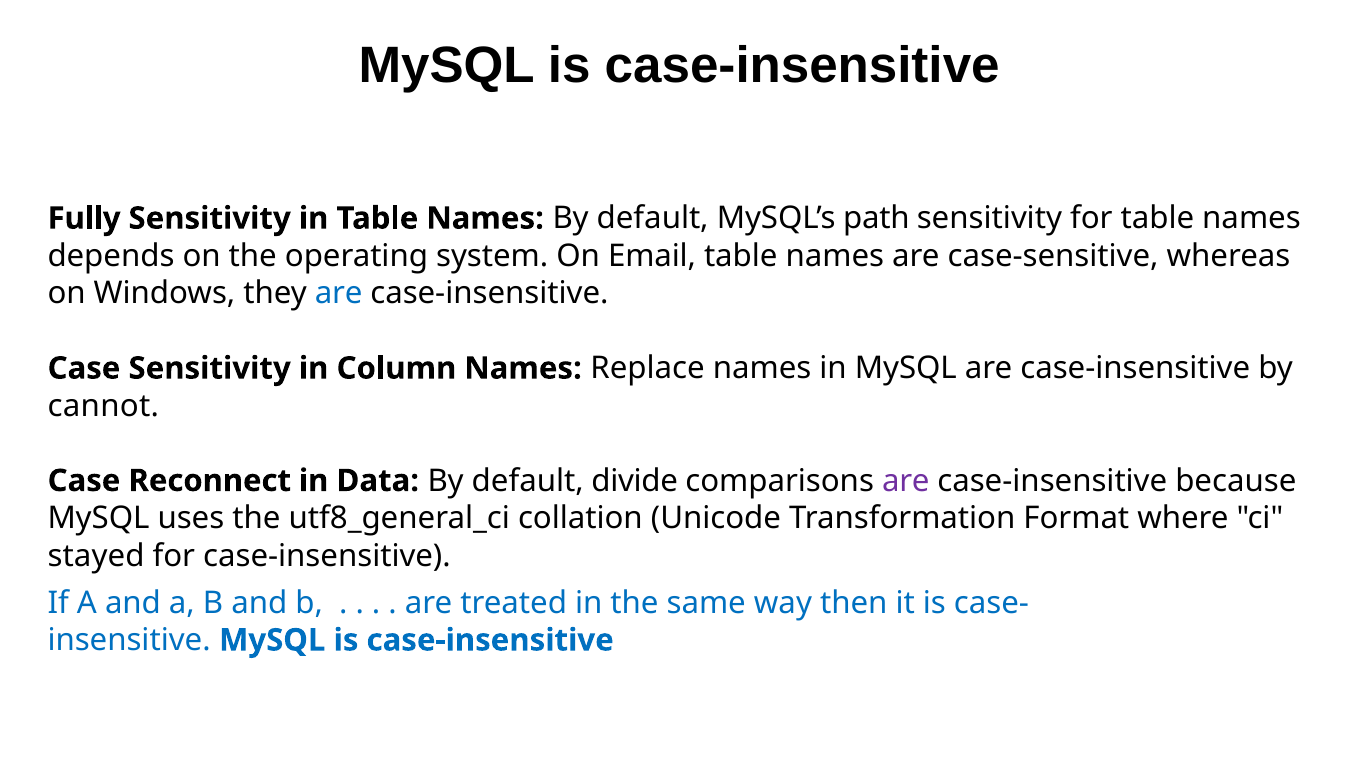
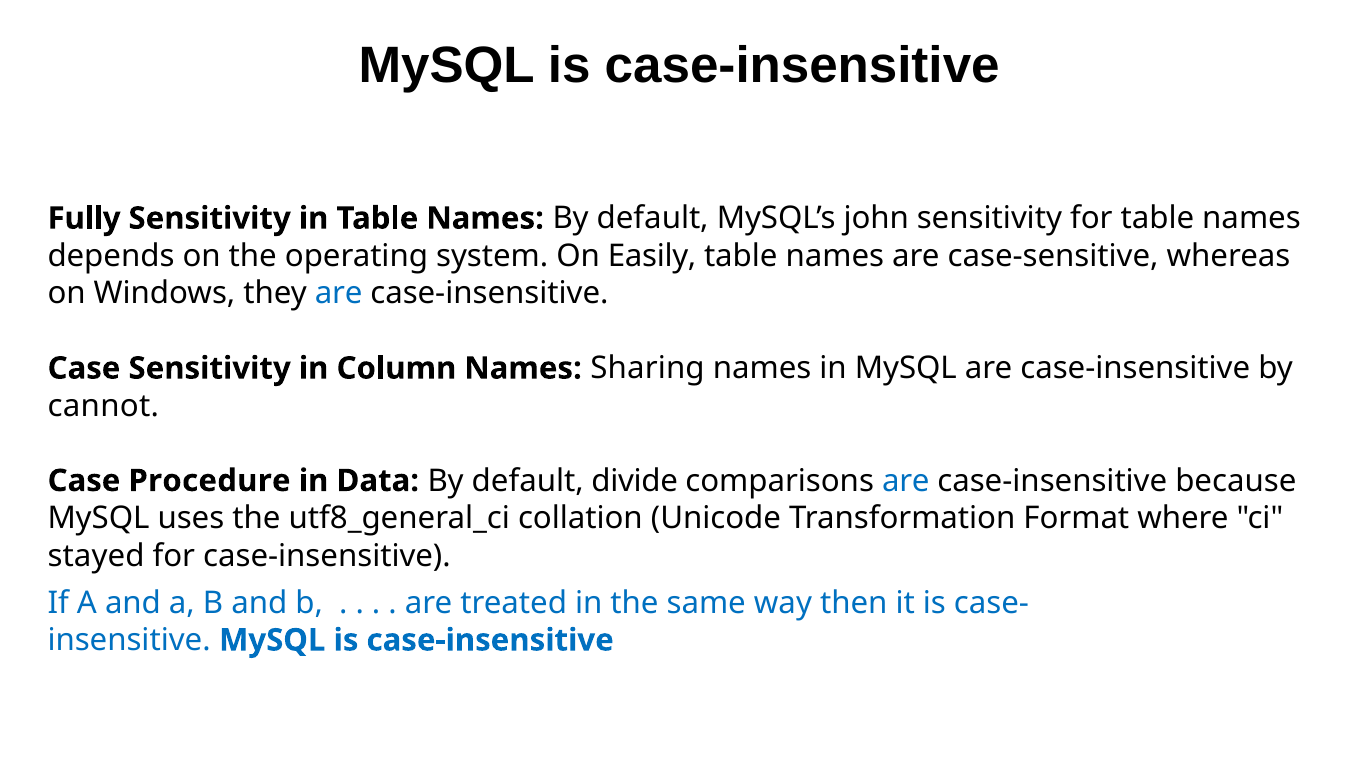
path: path -> john (876, 218)
Email: Email -> Easily (652, 256)
Replace: Replace -> Sharing (648, 368)
Reconnect: Reconnect -> Procedure (210, 481)
are colour: purple -> blue (906, 481)
